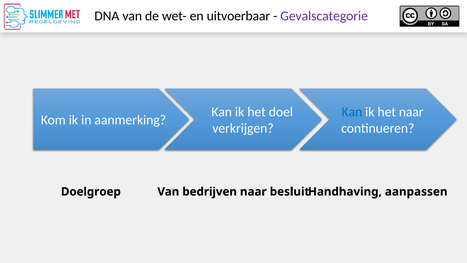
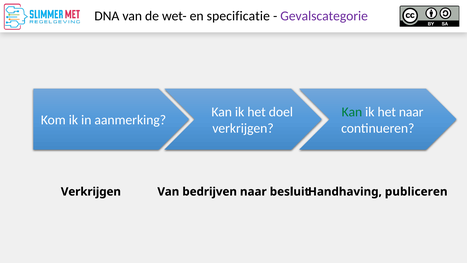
uitvoerbaar: uitvoerbaar -> specificatie (238, 16)
Kan colour: blue -> green (352, 112)
Doelgroep: Doelgroep -> Verkrijgen (91, 191)
aanpassen: aanpassen -> publiceren (416, 191)
